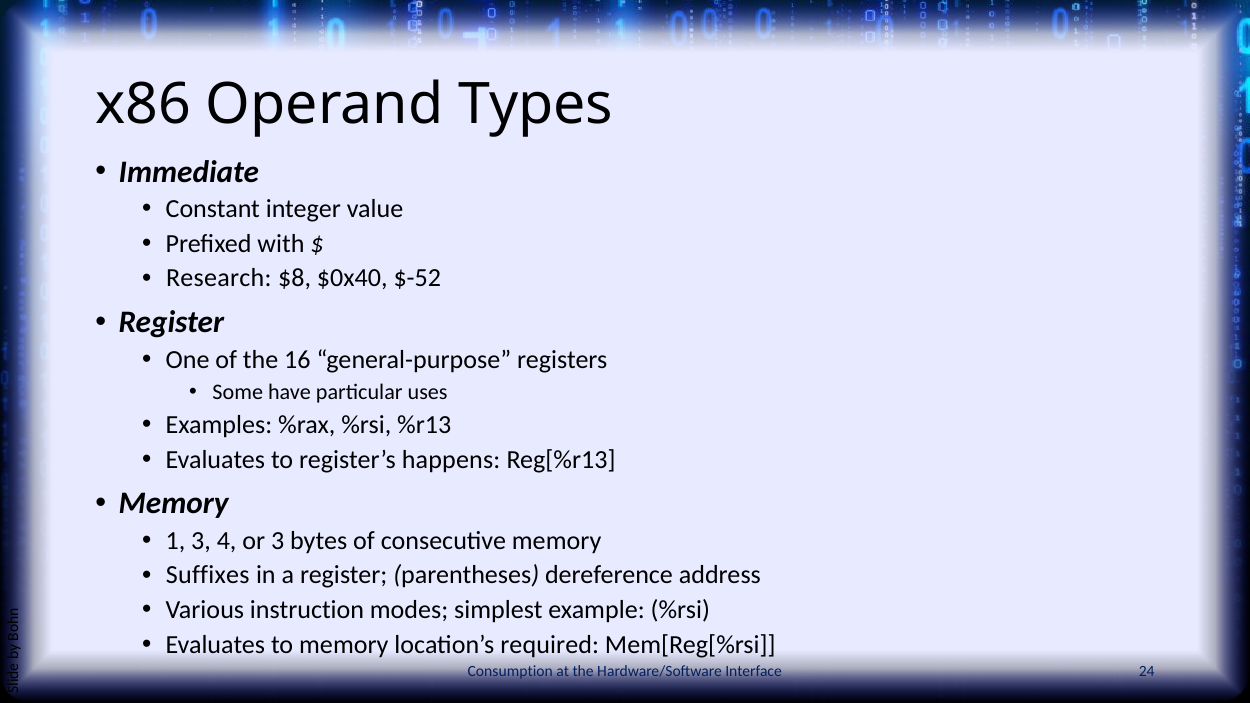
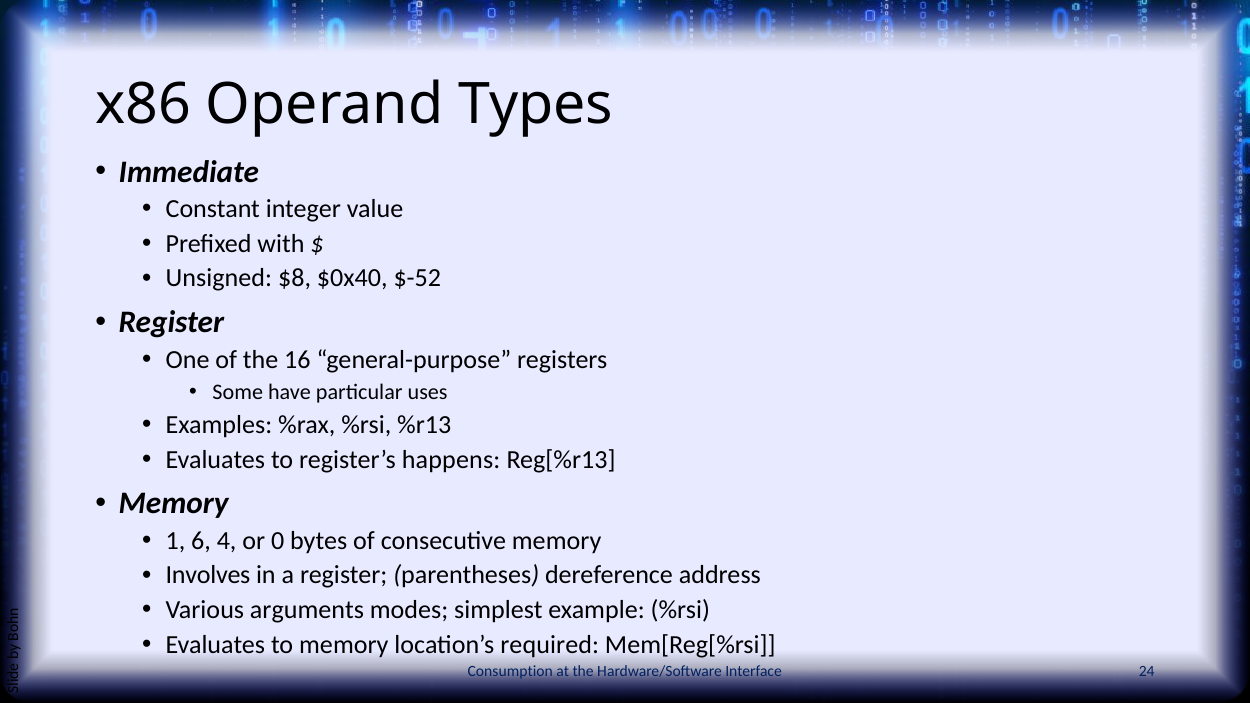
Research: Research -> Unsigned (219, 278)
1 3: 3 -> 6 (201, 541)
or 3: 3 -> 0 (278, 541)
Suffixes: Suffixes -> Involves (208, 575)
instruction: instruction -> arguments (307, 610)
